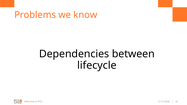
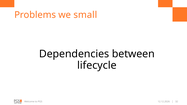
know: know -> small (85, 15)
